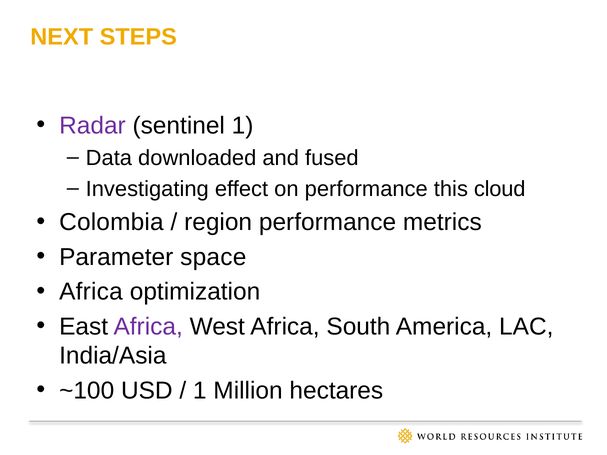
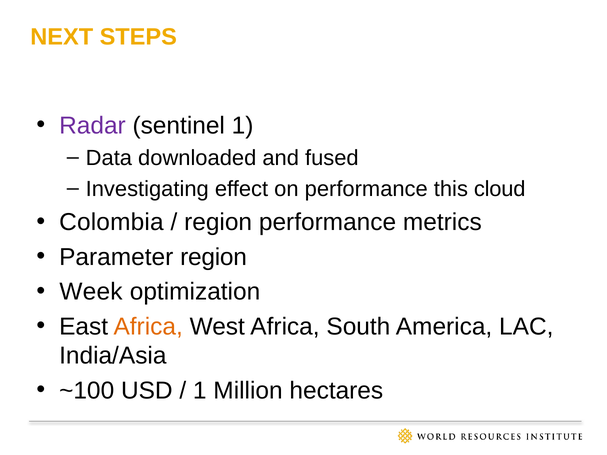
Parameter space: space -> region (214, 257)
Africa: Africa -> Week (91, 292)
Africa colour: purple -> orange (148, 327)
